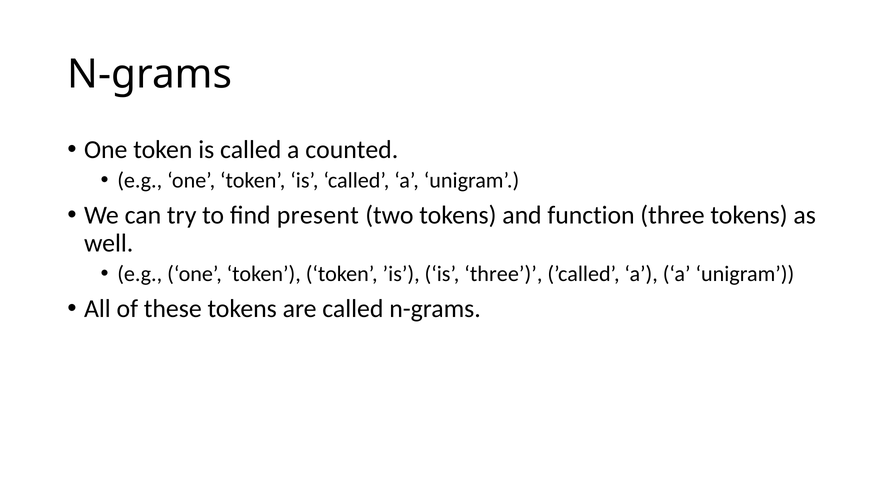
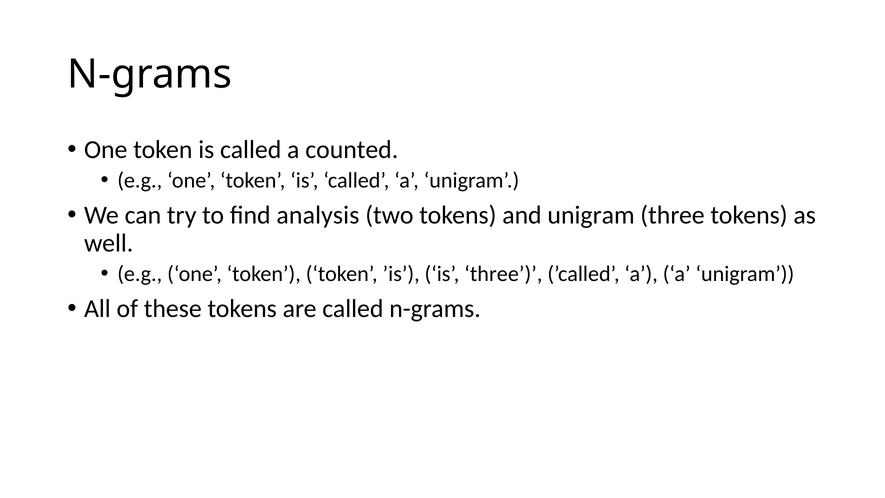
present: present -> analysis (318, 215)
and function: function -> unigram (591, 215)
